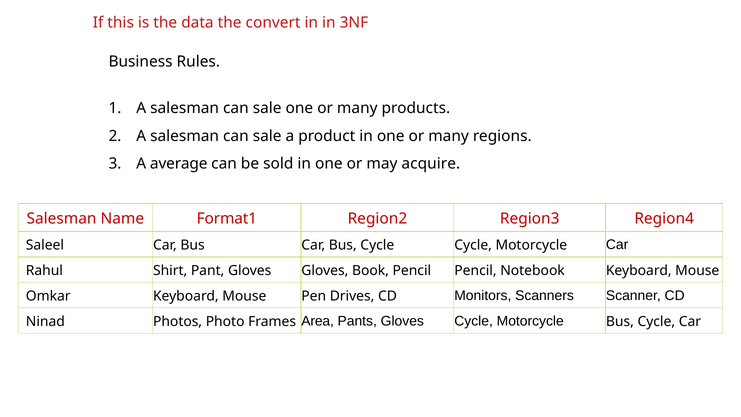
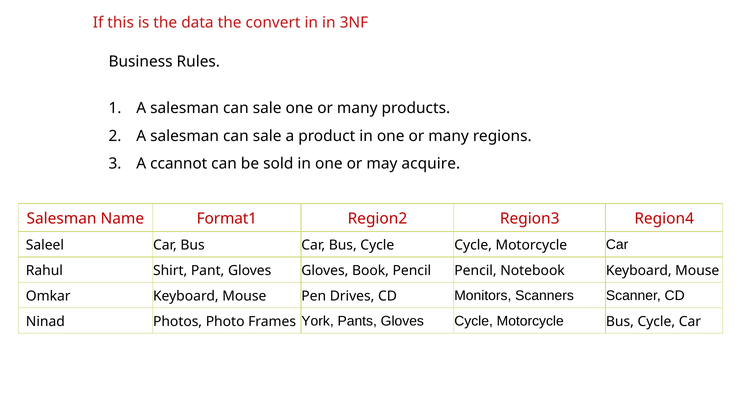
average: average -> ccannot (179, 164)
Area: Area -> York (318, 321)
